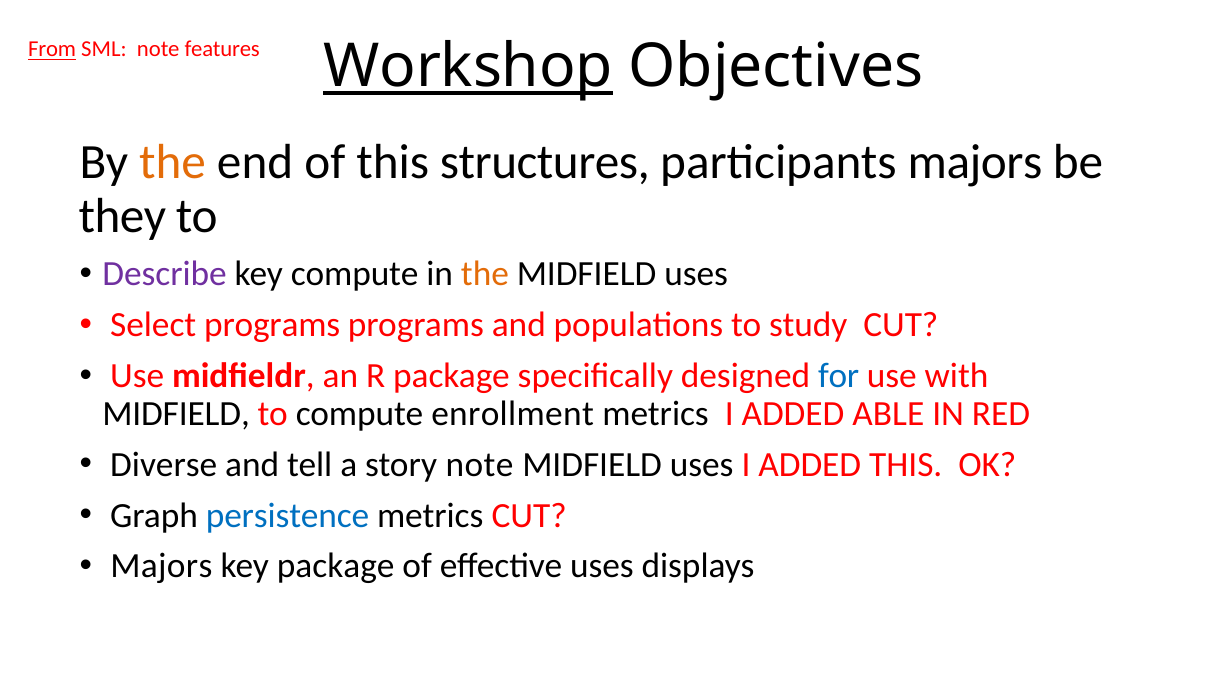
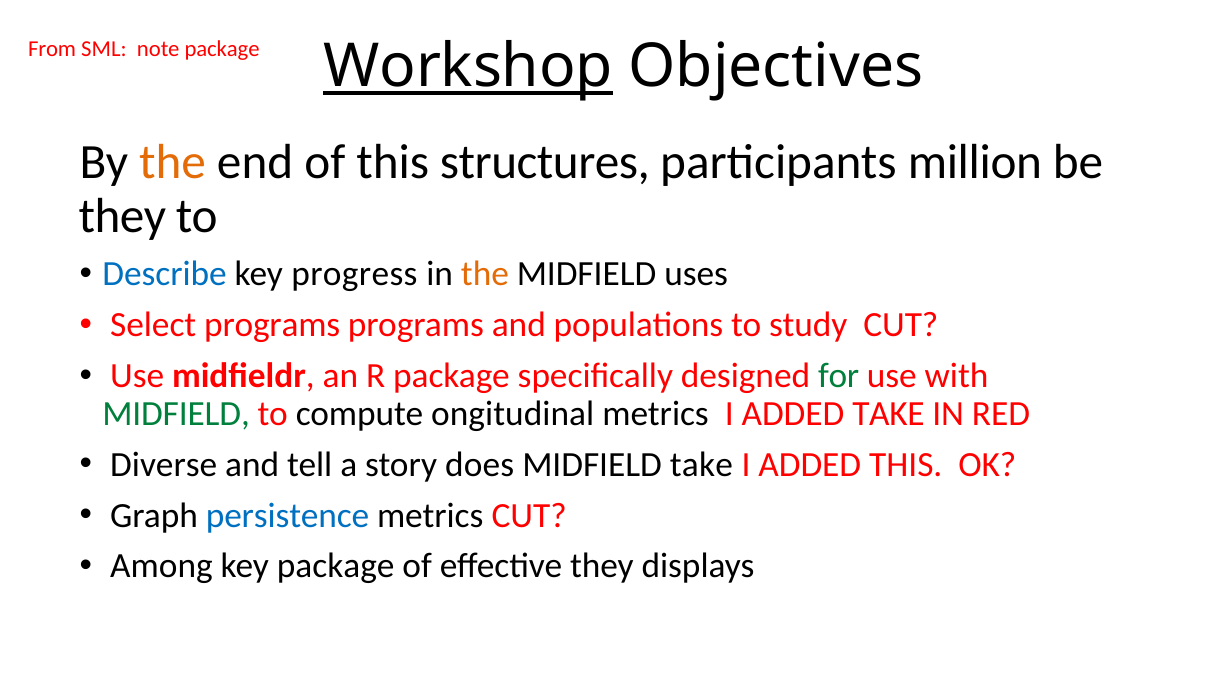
From underline: present -> none (52, 49)
note features: features -> package (222, 49)
participants majors: majors -> million (975, 163)
Describe colour: purple -> blue (165, 274)
key compute: compute -> progress (354, 274)
for colour: blue -> green (839, 376)
MIDFIELD colour: black -> green (176, 414)
enrollment: enrollment -> ongitudinal (513, 414)
ADDED ABLE: ABLE -> TAKE (888, 414)
story note: note -> does (480, 464)
uses: uses -> take (701, 464)
Majors: Majors -> Among (161, 566)
effective uses: uses -> they (602, 566)
